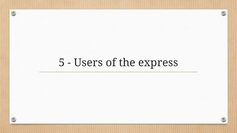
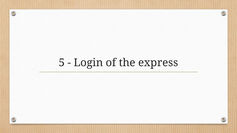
Users: Users -> Login (88, 63)
